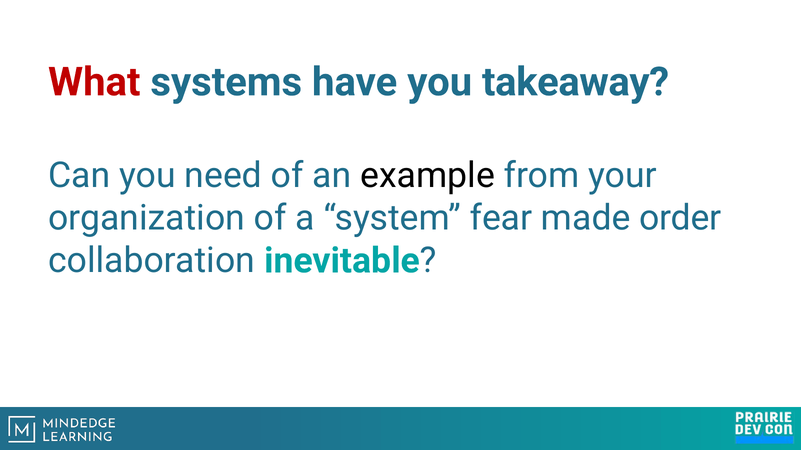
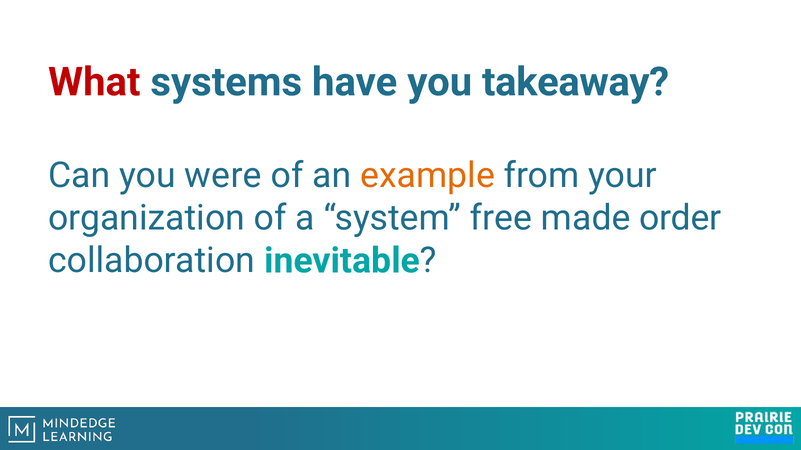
need: need -> were (223, 176)
example colour: black -> orange (428, 176)
fear: fear -> free (501, 218)
